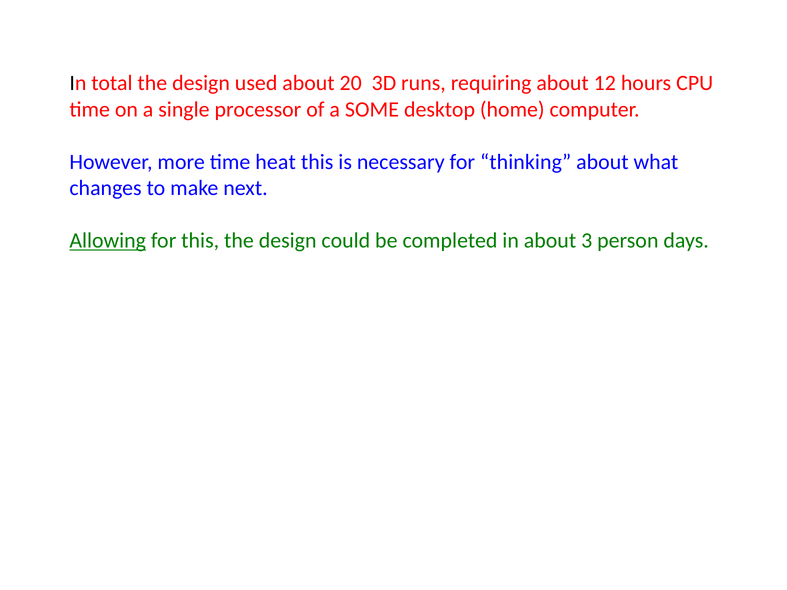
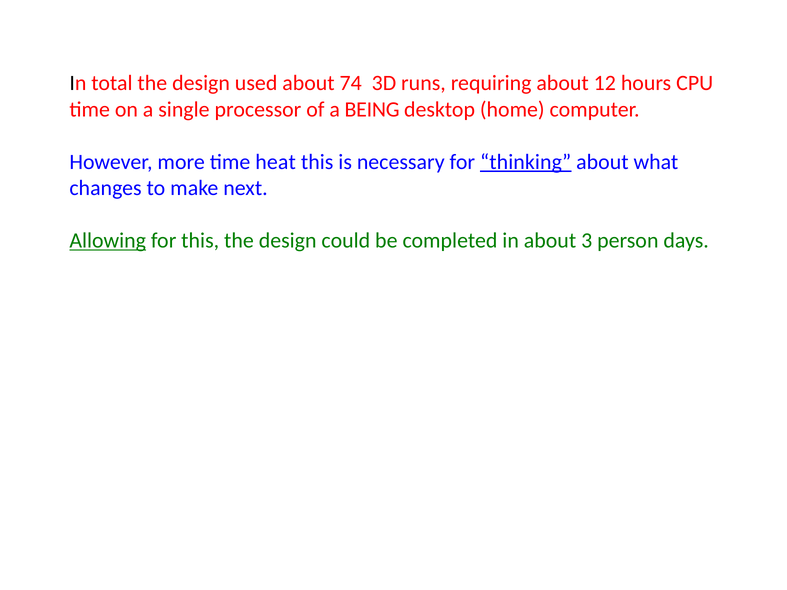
20: 20 -> 74 (351, 83)
SOME: SOME -> BEING (372, 110)
thinking underline: none -> present (526, 162)
